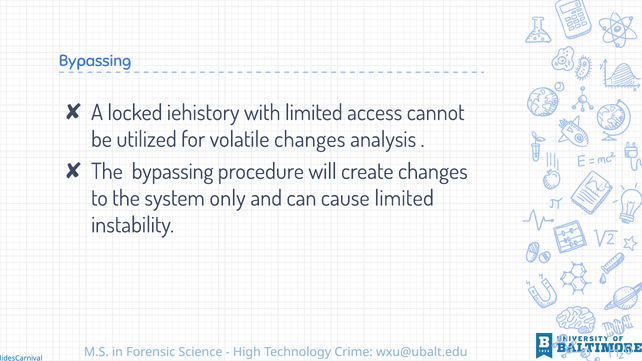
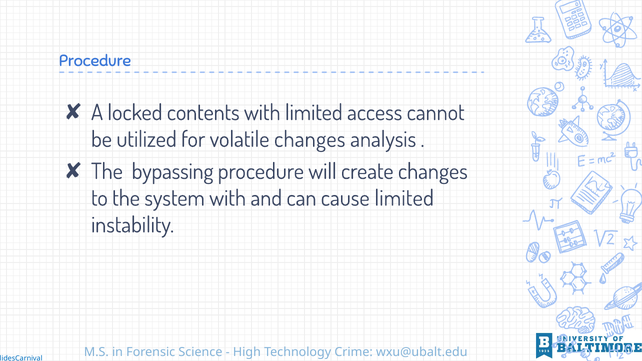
Bypassing: Bypassing -> Procedure (95, 61)
iehistory: iehistory -> contents (203, 113)
system only: only -> with (228, 198)
